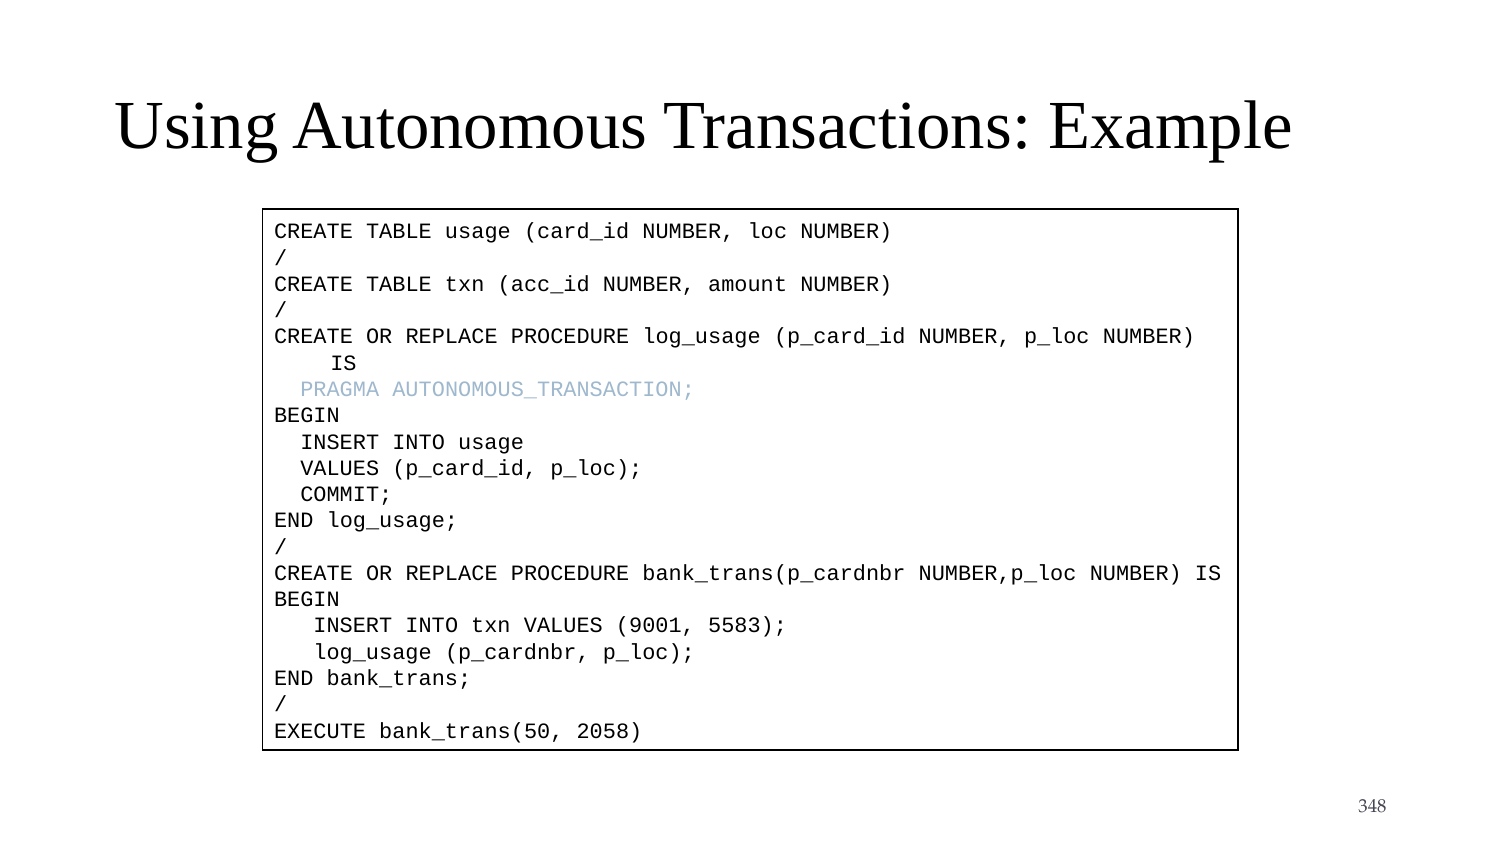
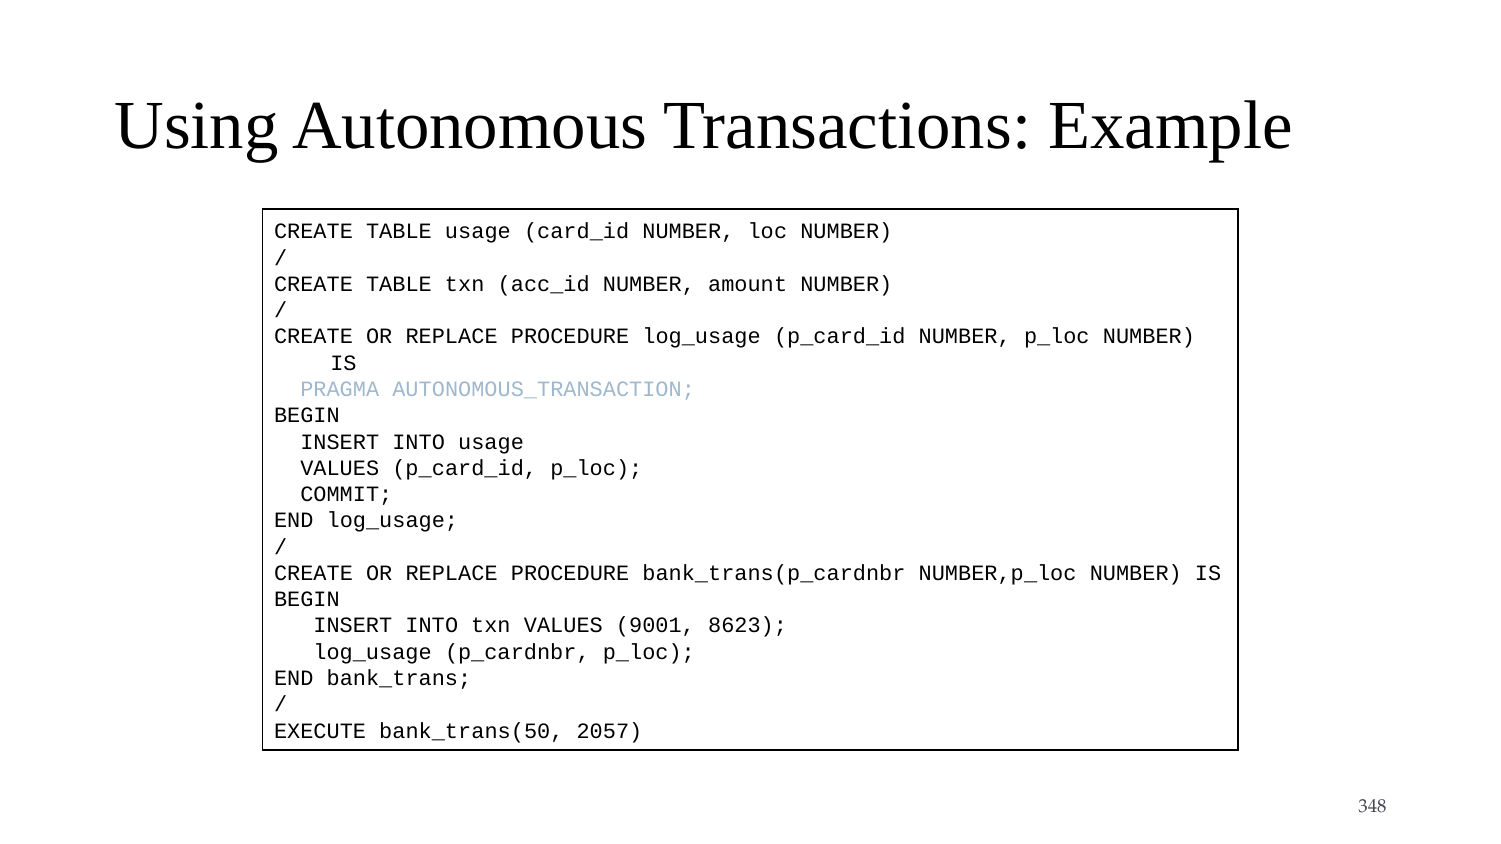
5583: 5583 -> 8623 (748, 626)
2058: 2058 -> 2057 (609, 731)
